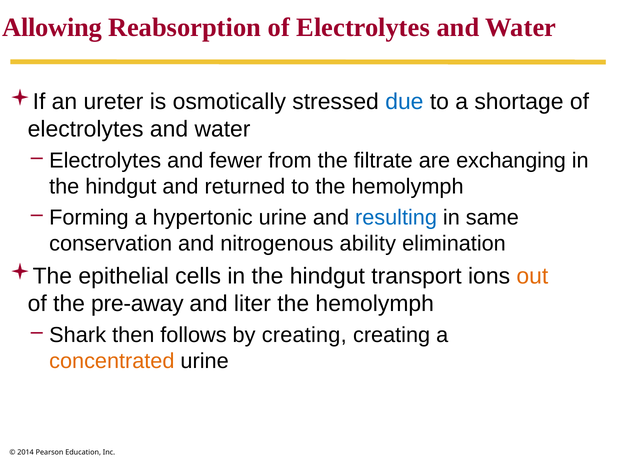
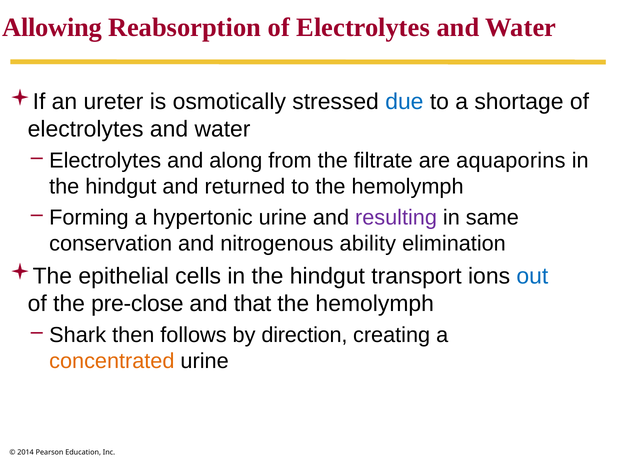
fewer: fewer -> along (236, 161)
exchanging: exchanging -> aquaporins (511, 161)
resulting colour: blue -> purple (396, 218)
out colour: orange -> blue (532, 276)
pre-away: pre-away -> pre-close (137, 303)
liter: liter -> that (253, 303)
by creating: creating -> direction (304, 335)
